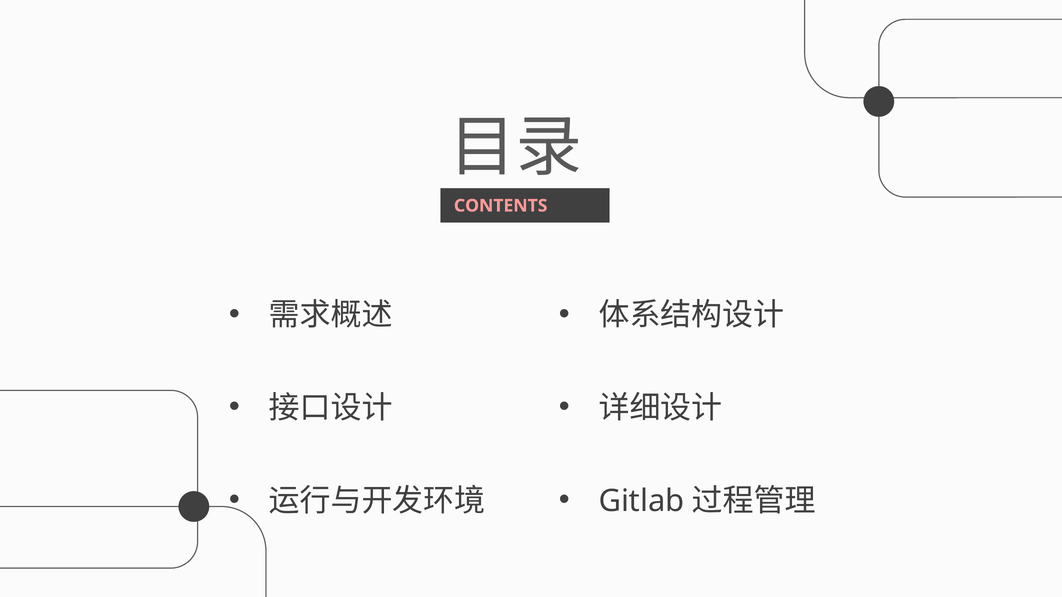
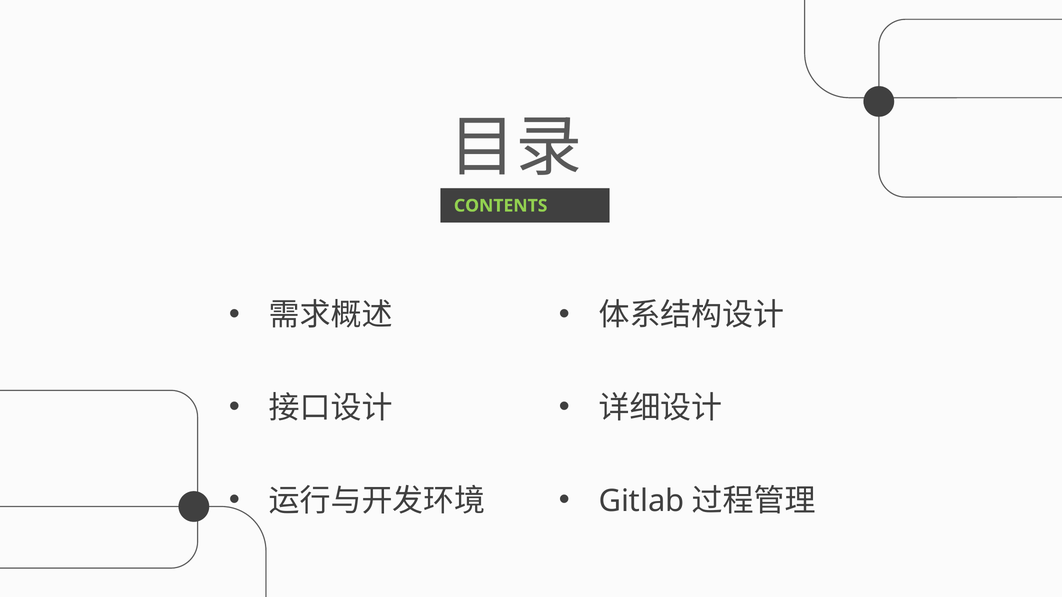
CONTENTS colour: pink -> light green (501, 206)
